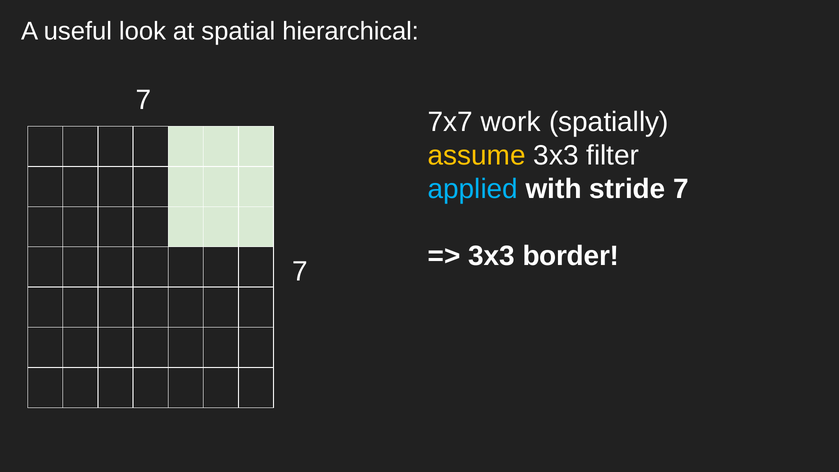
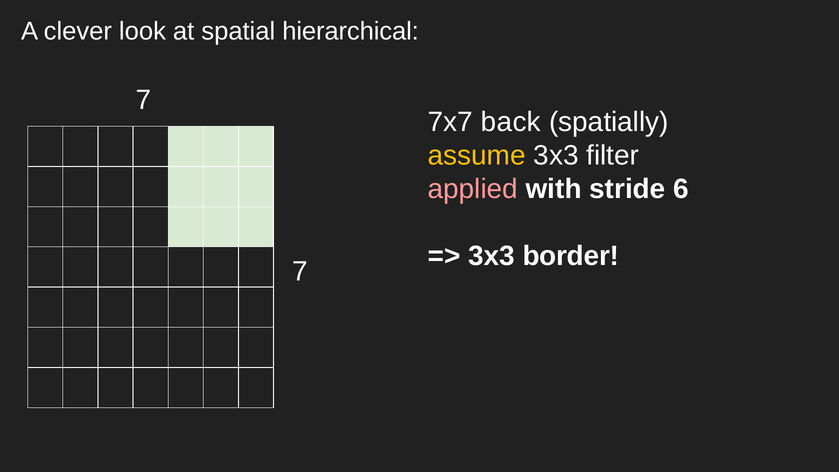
useful: useful -> clever (78, 31)
work: work -> back (511, 122)
applied colour: light blue -> pink (473, 189)
stride 7: 7 -> 6 (681, 189)
